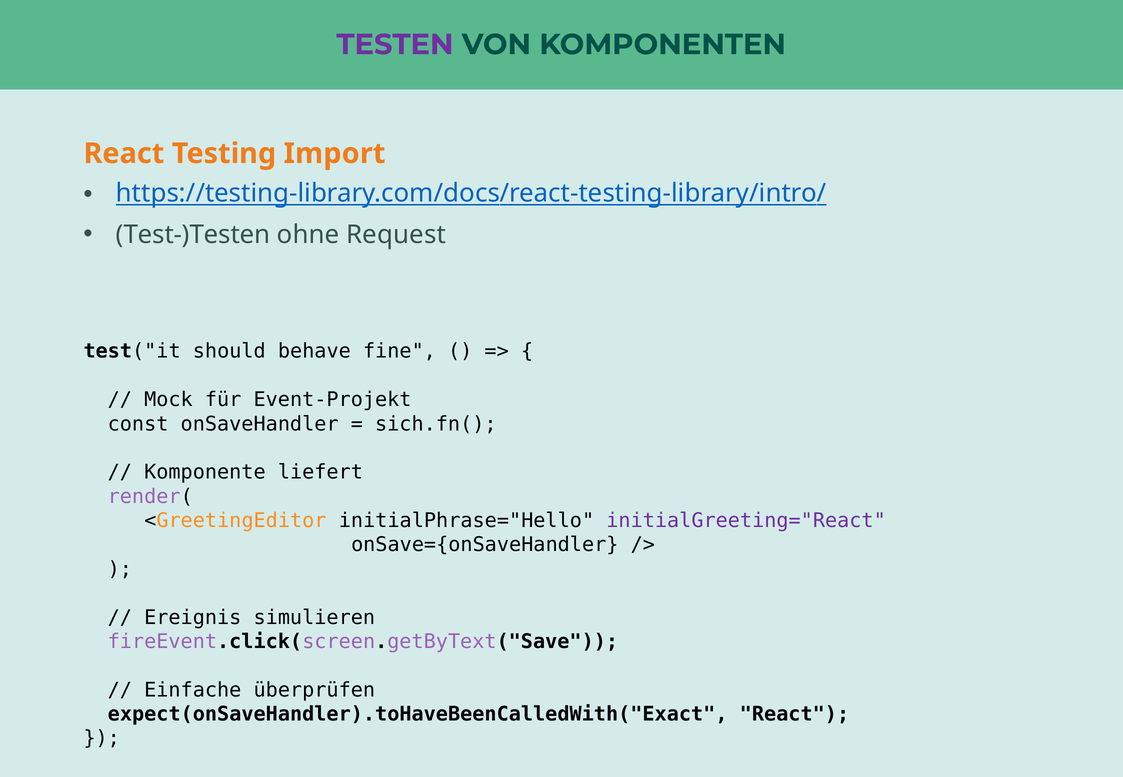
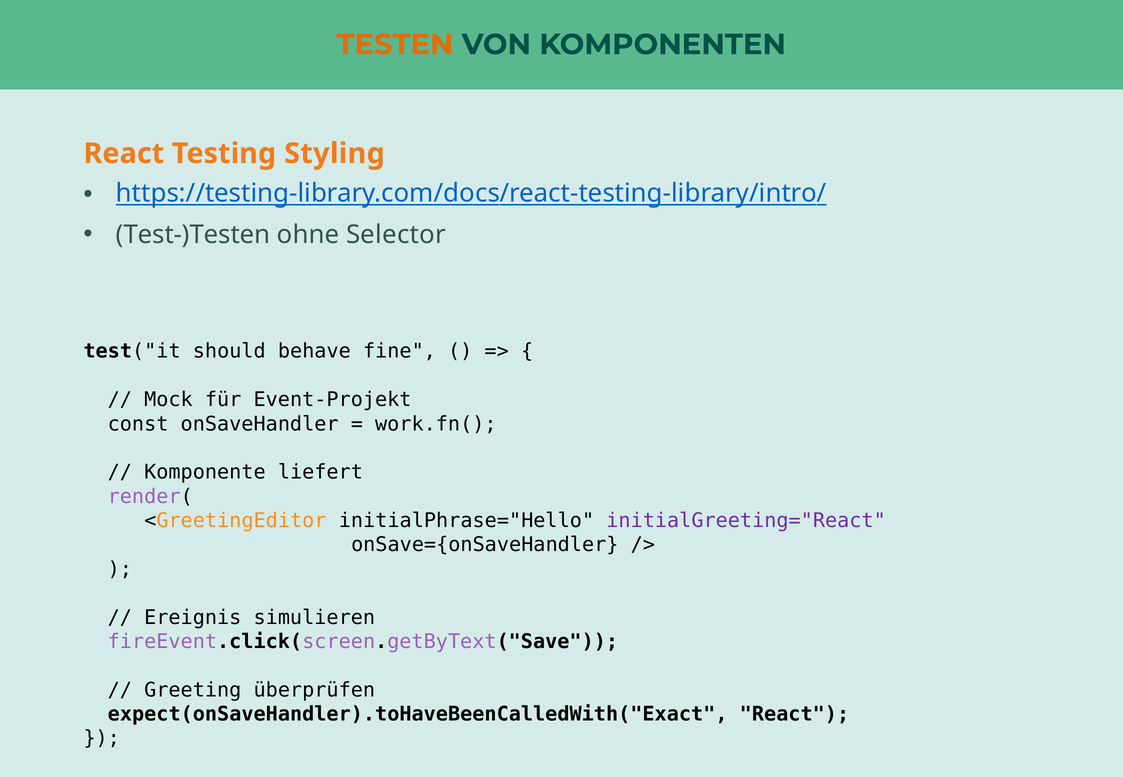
TESTEN colour: purple -> orange (395, 45)
Import: Import -> Styling (334, 154)
Request: Request -> Selector (396, 235)
sich.fn(: sich.fn( -> work.fn( (436, 424)
Einfache: Einfache -> Greeting (193, 690)
